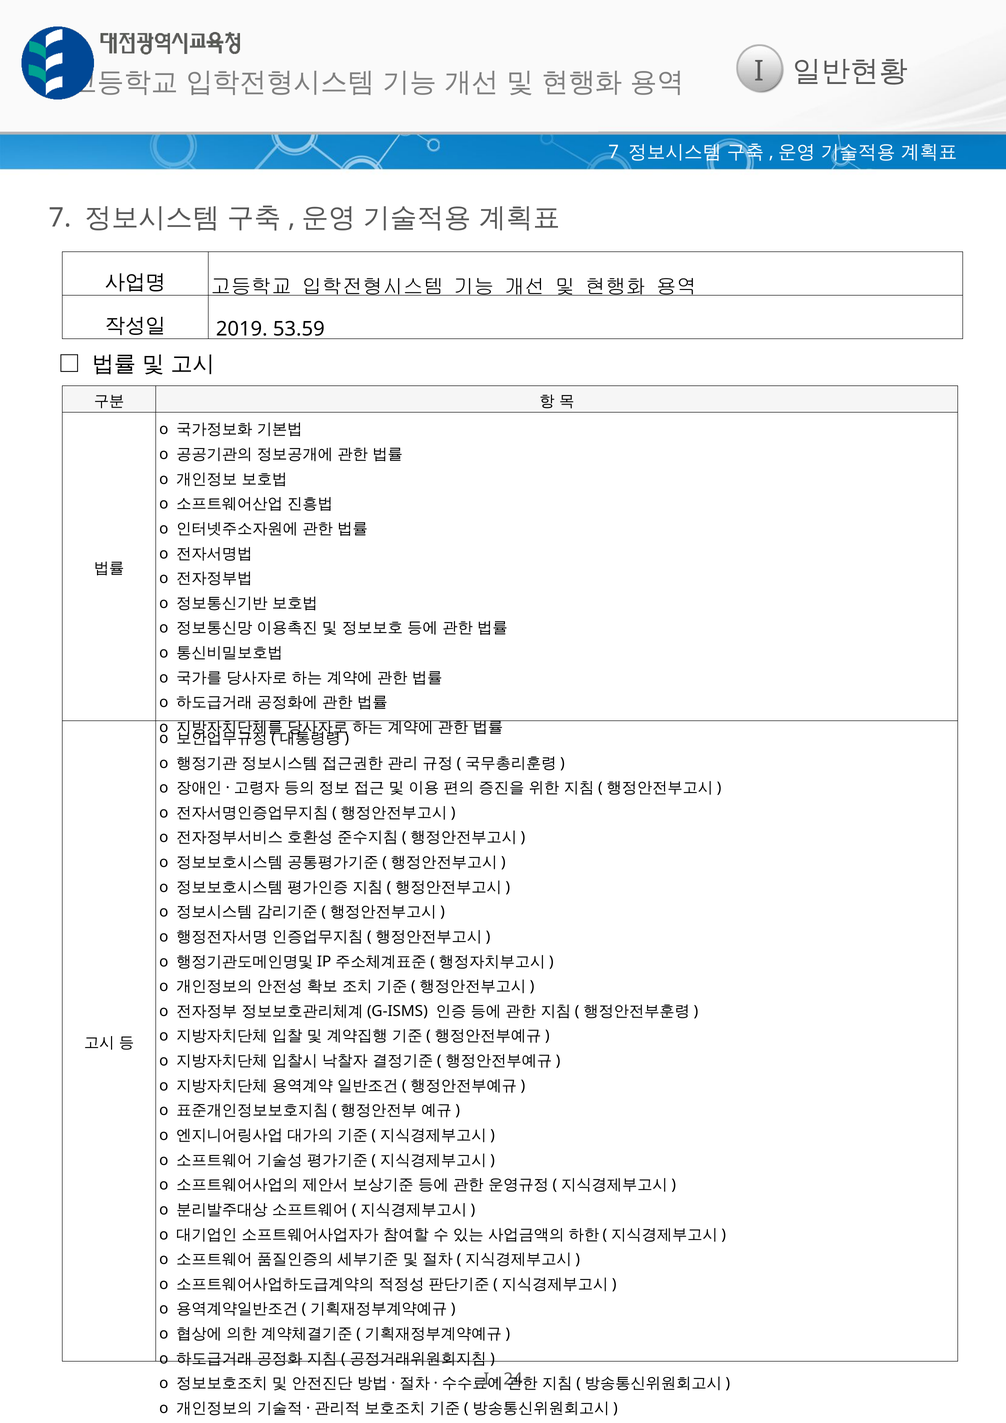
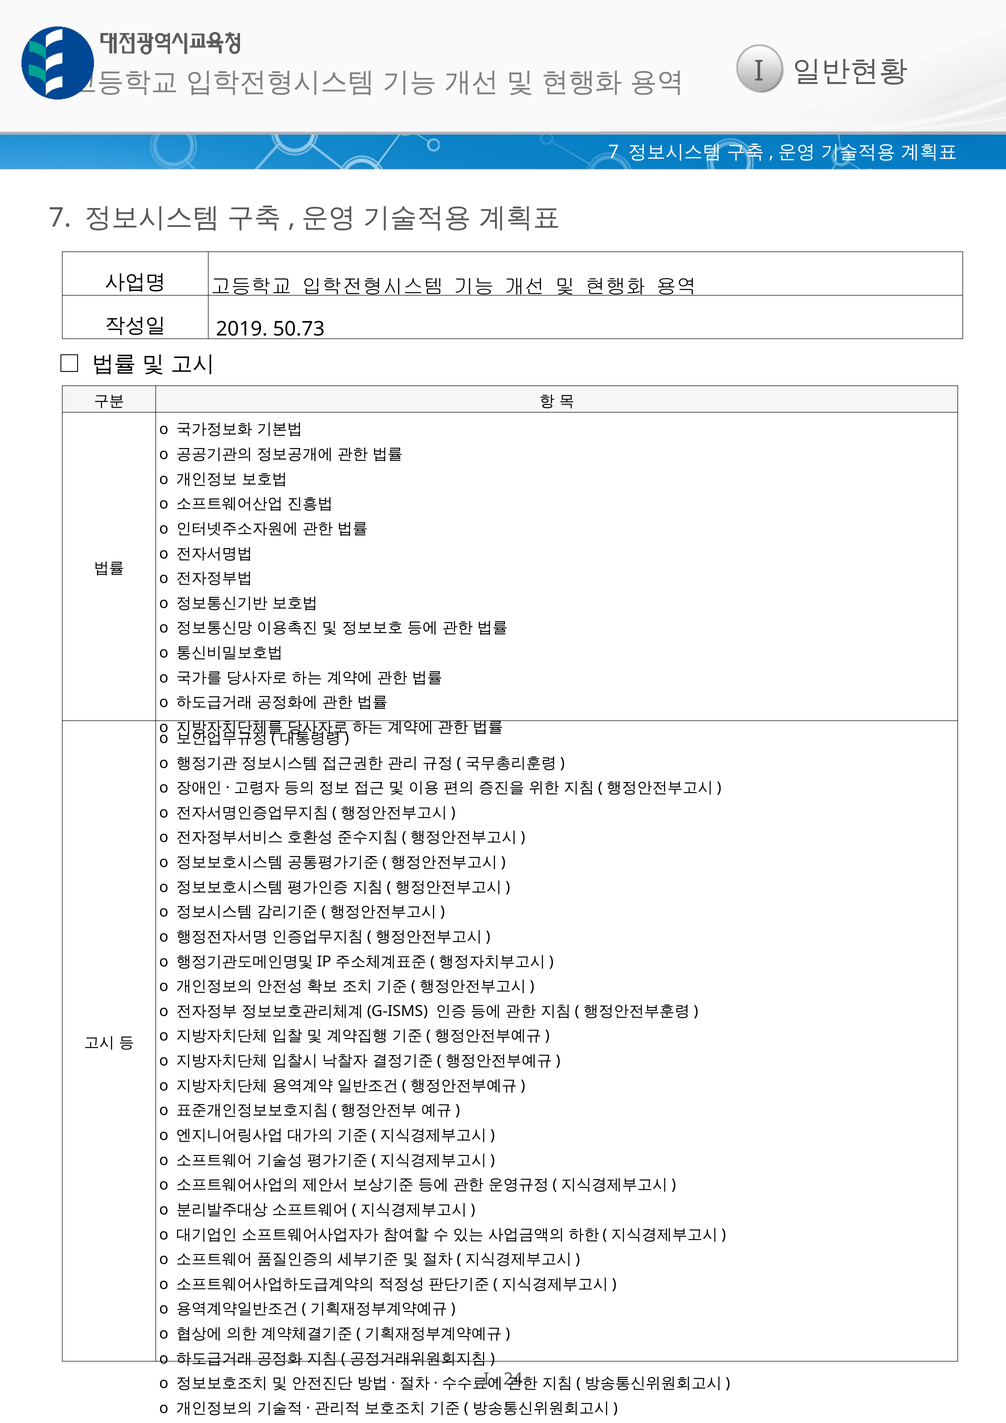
53.59: 53.59 -> 50.73 (299, 329)
